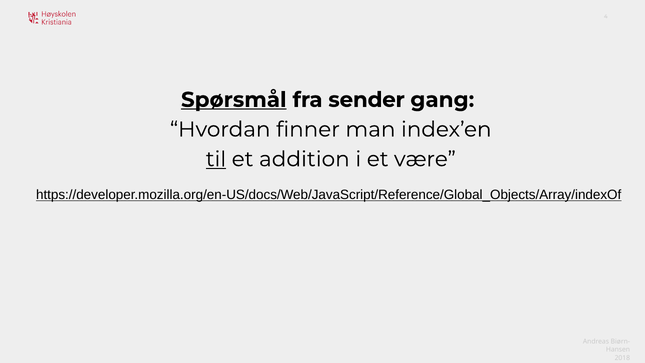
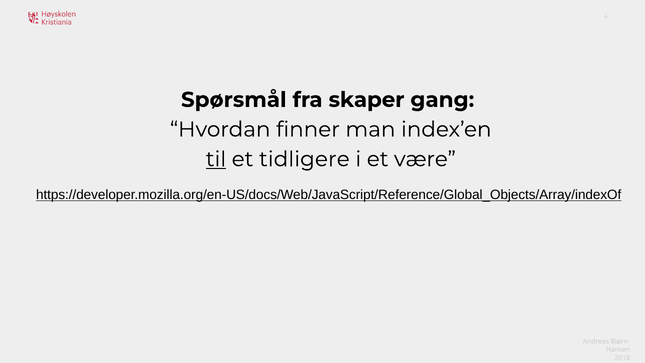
Spørsmål underline: present -> none (234, 100)
sender: sender -> skaper (367, 100)
addition: addition -> tidligere (304, 159)
